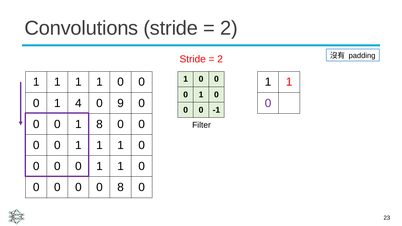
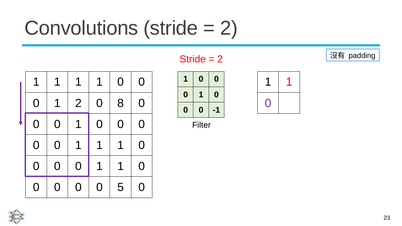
1 4: 4 -> 2 (78, 103)
9: 9 -> 8 (121, 103)
8: 8 -> 0 (99, 124)
0 8: 8 -> 5 (121, 187)
